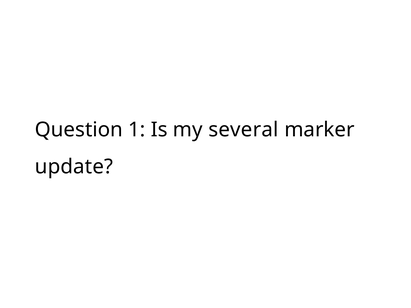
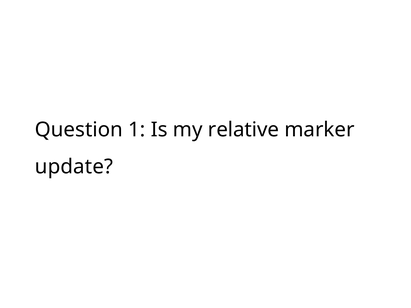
several: several -> relative (244, 130)
